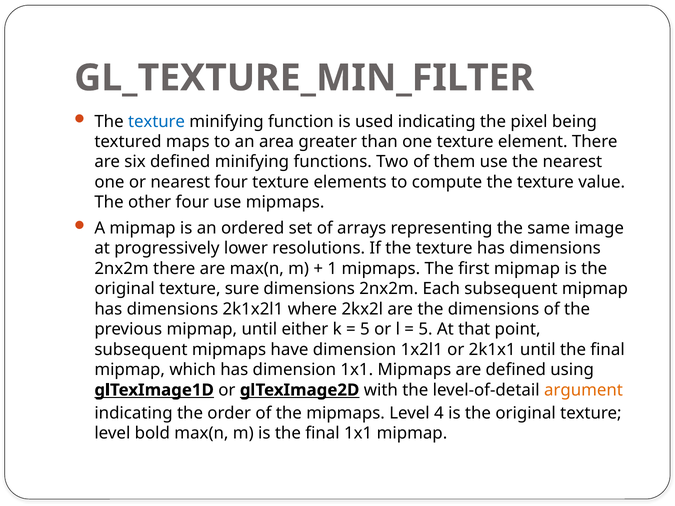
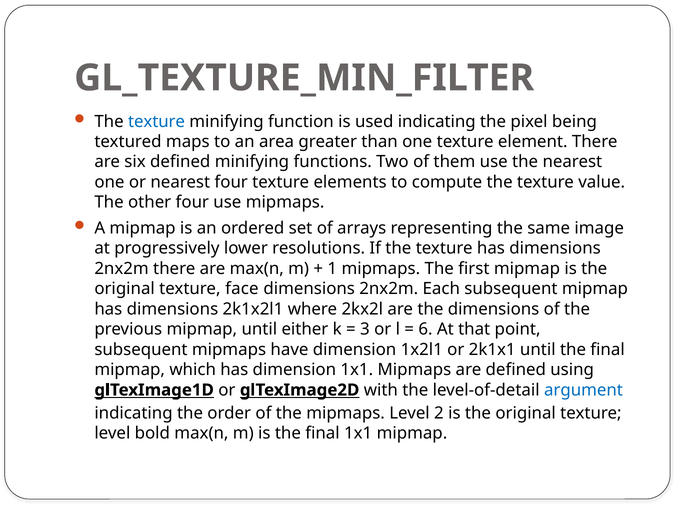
sure: sure -> face (242, 289)
5: 5 -> 3 (365, 329)
5: 5 -> 6 (425, 329)
argument colour: orange -> blue (583, 390)
4: 4 -> 2 (439, 413)
